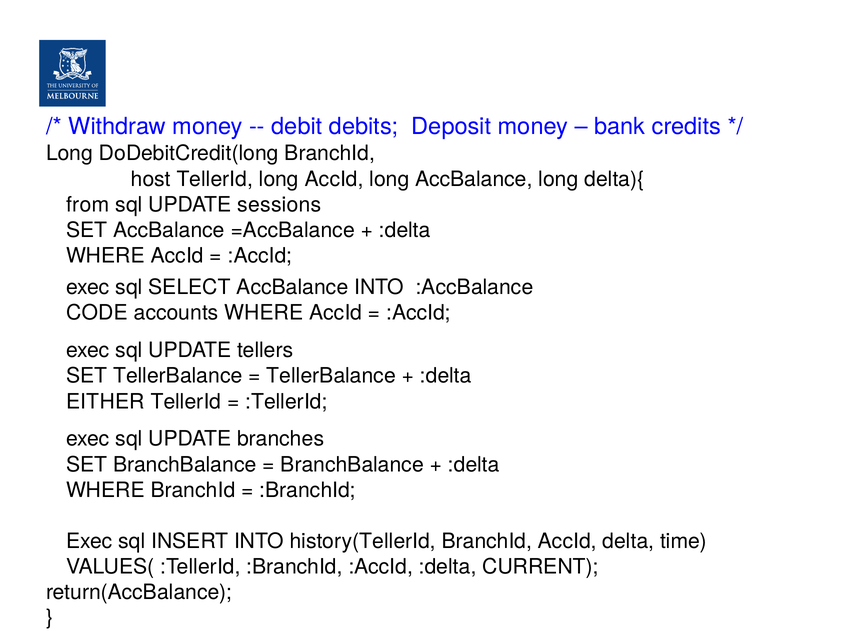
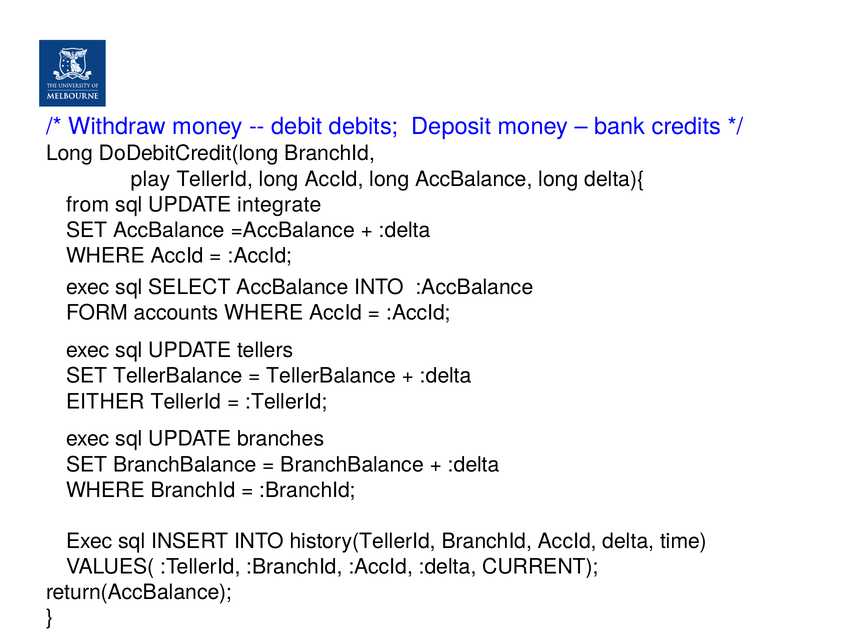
host: host -> play (151, 179)
sessions: sessions -> integrate (279, 205)
CODE: CODE -> FORM (97, 313)
